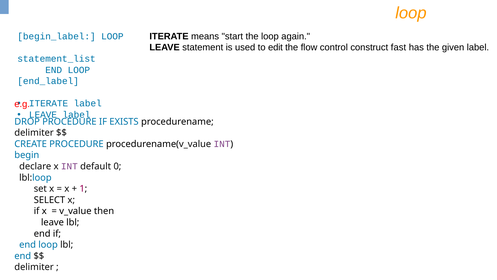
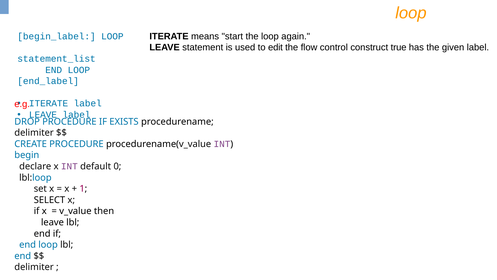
fast: fast -> true (399, 47)
